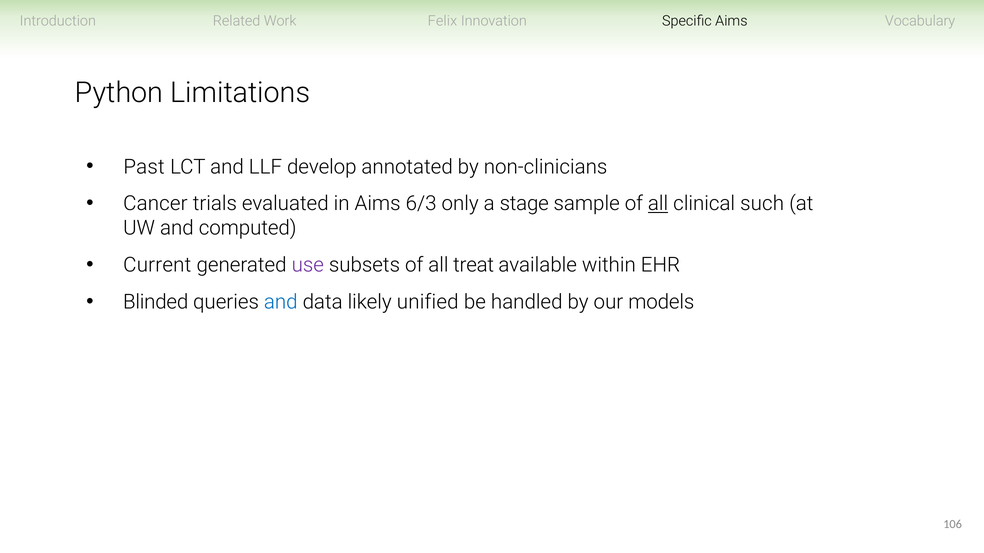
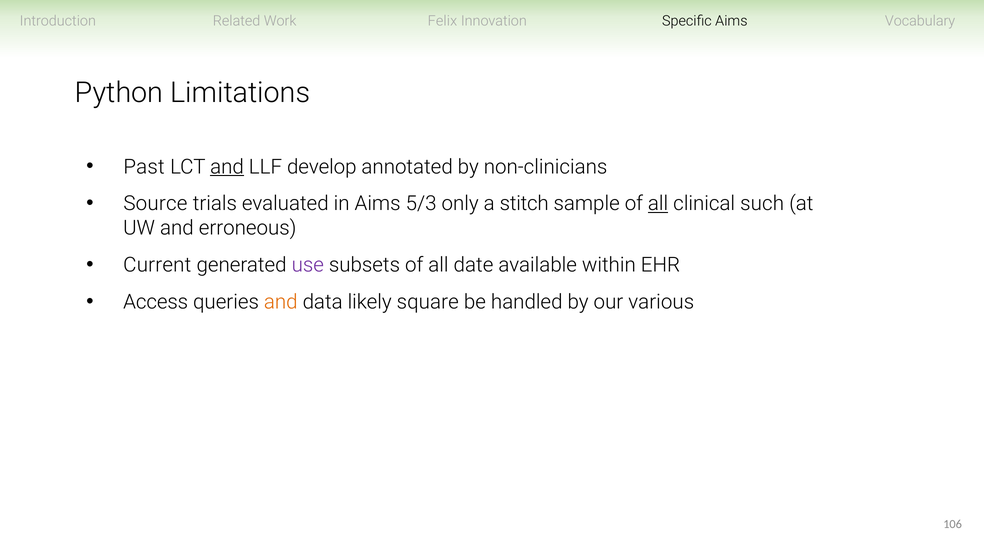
and underline: none -> present (227, 167)
Cancer: Cancer -> Source (155, 204)
6/3: 6/3 -> 5/3 (421, 204)
stage: stage -> stitch (524, 204)
computed: computed -> erroneous (248, 228)
treat: treat -> date (473, 265)
Blinded: Blinded -> Access (156, 302)
and colour: blue -> orange (281, 302)
unified: unified -> square (428, 302)
models: models -> various (661, 302)
